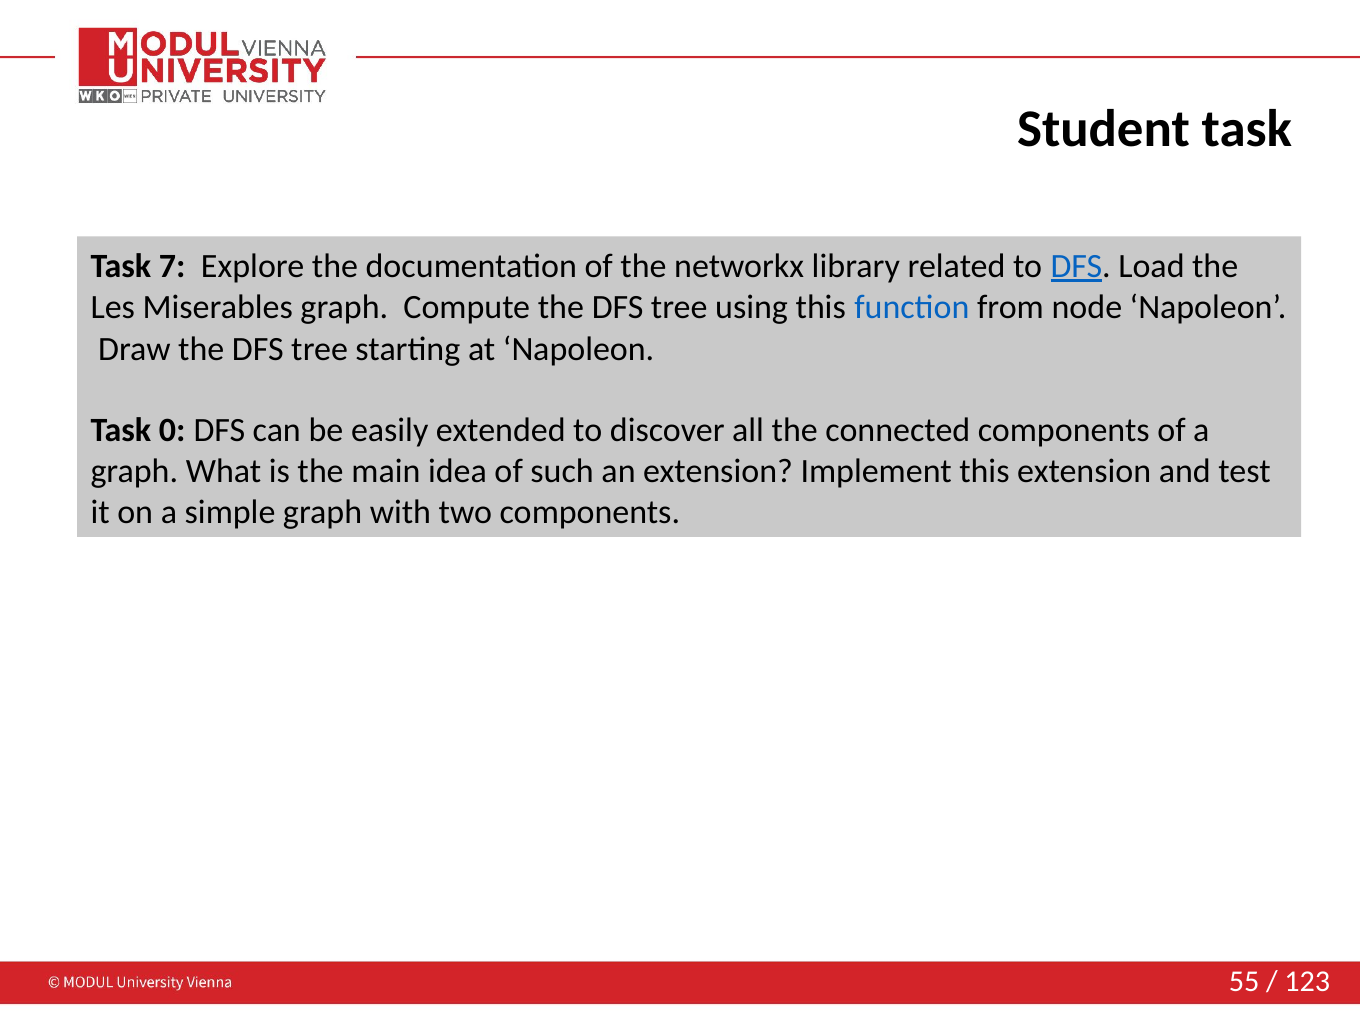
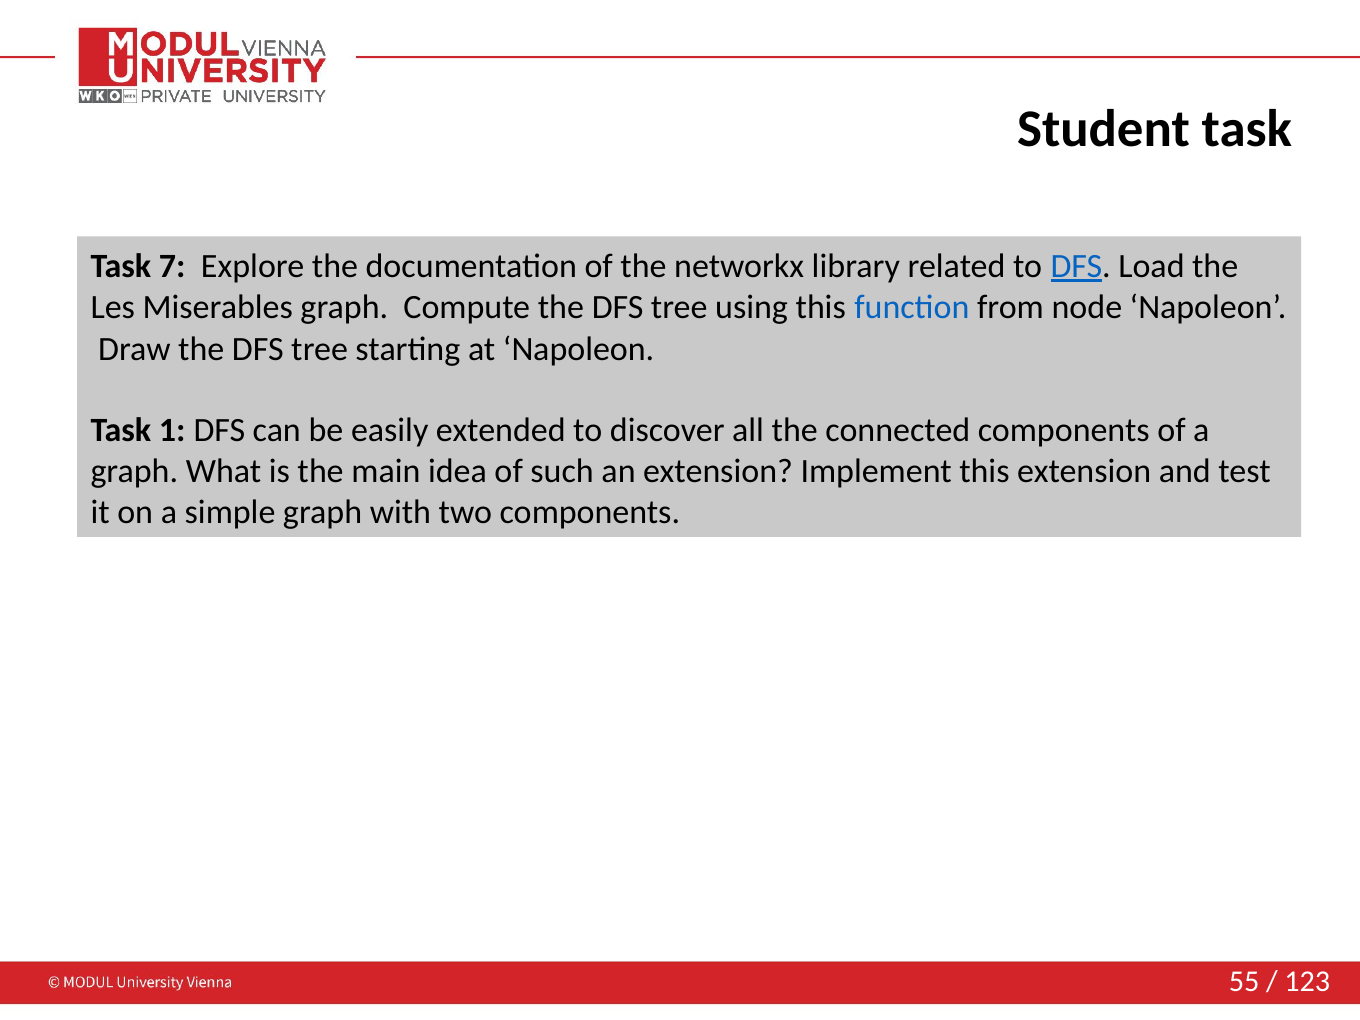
0: 0 -> 1 (172, 431)
